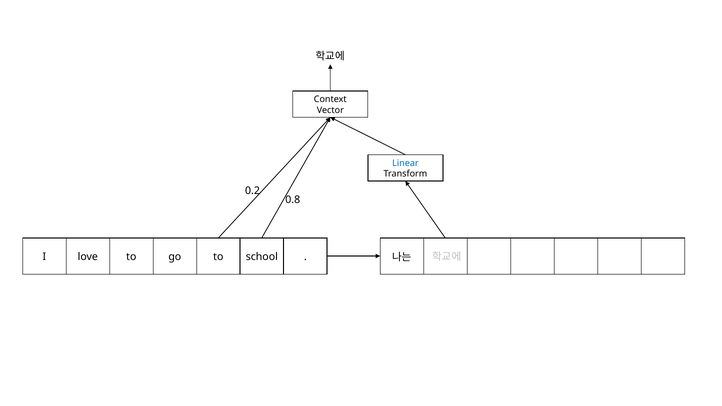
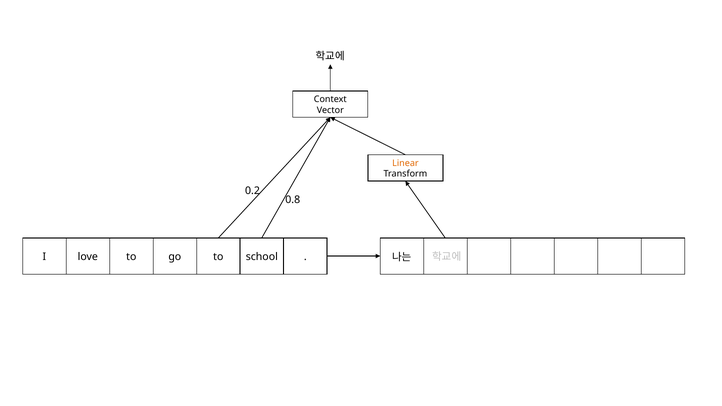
Linear colour: blue -> orange (405, 163)
